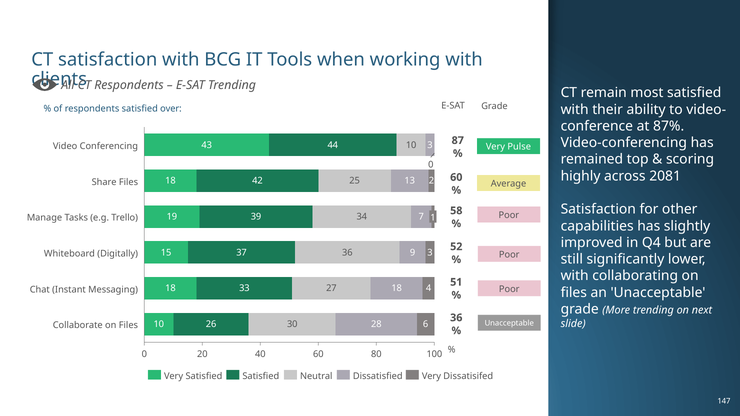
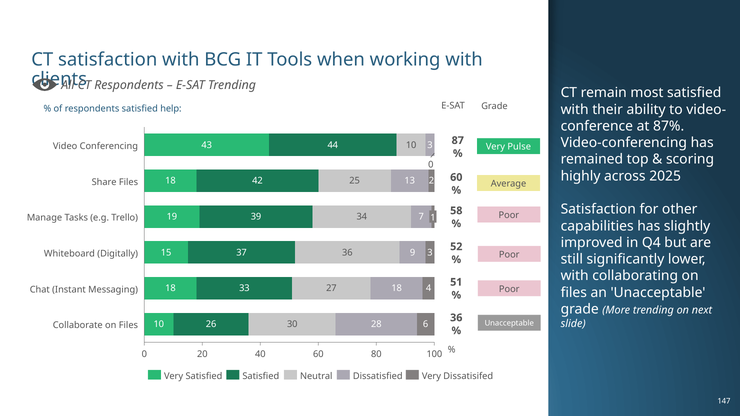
over: over -> help (171, 109)
2081: 2081 -> 2025 (665, 176)
